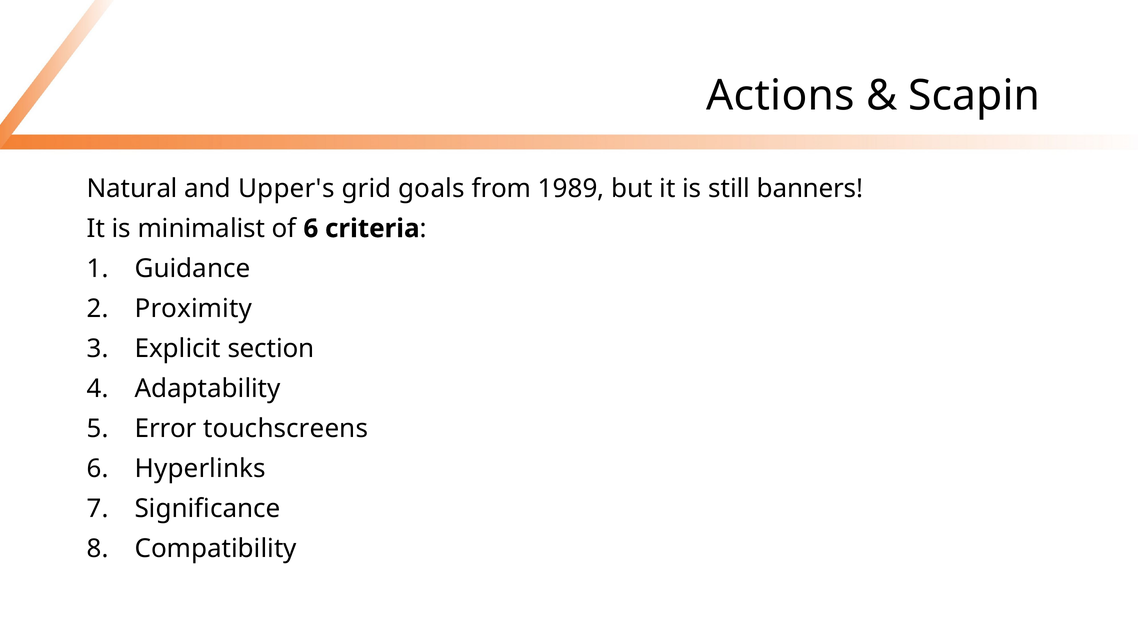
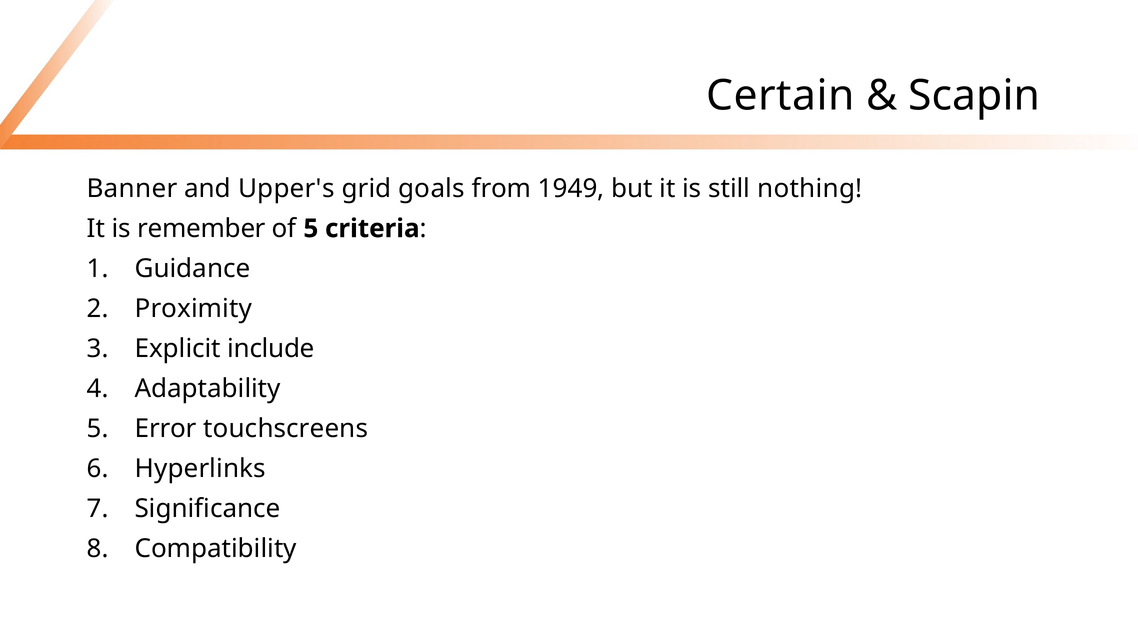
Actions: Actions -> Certain (780, 96)
Natural: Natural -> Banner (132, 189)
1989: 1989 -> 1949 (571, 189)
banners: banners -> nothing (810, 189)
minimalist: minimalist -> remember (201, 229)
of 6: 6 -> 5 (311, 229)
section: section -> include (271, 349)
